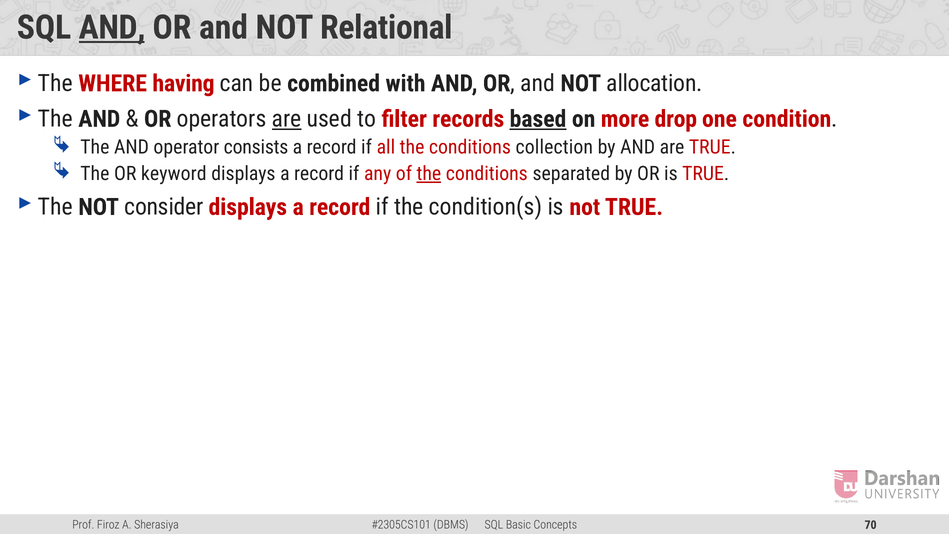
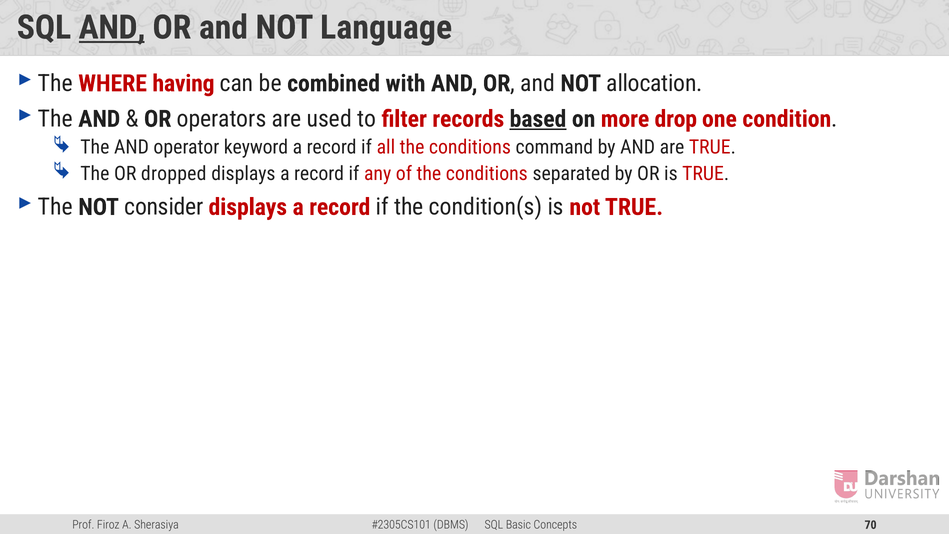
Relational: Relational -> Language (386, 27)
are underline: present -> none (287, 119)
consists: consists -> keyword (256, 147)
collection: collection -> command (554, 147)
keyword: keyword -> dropped (174, 174)
the underline: present -> none (429, 174)
